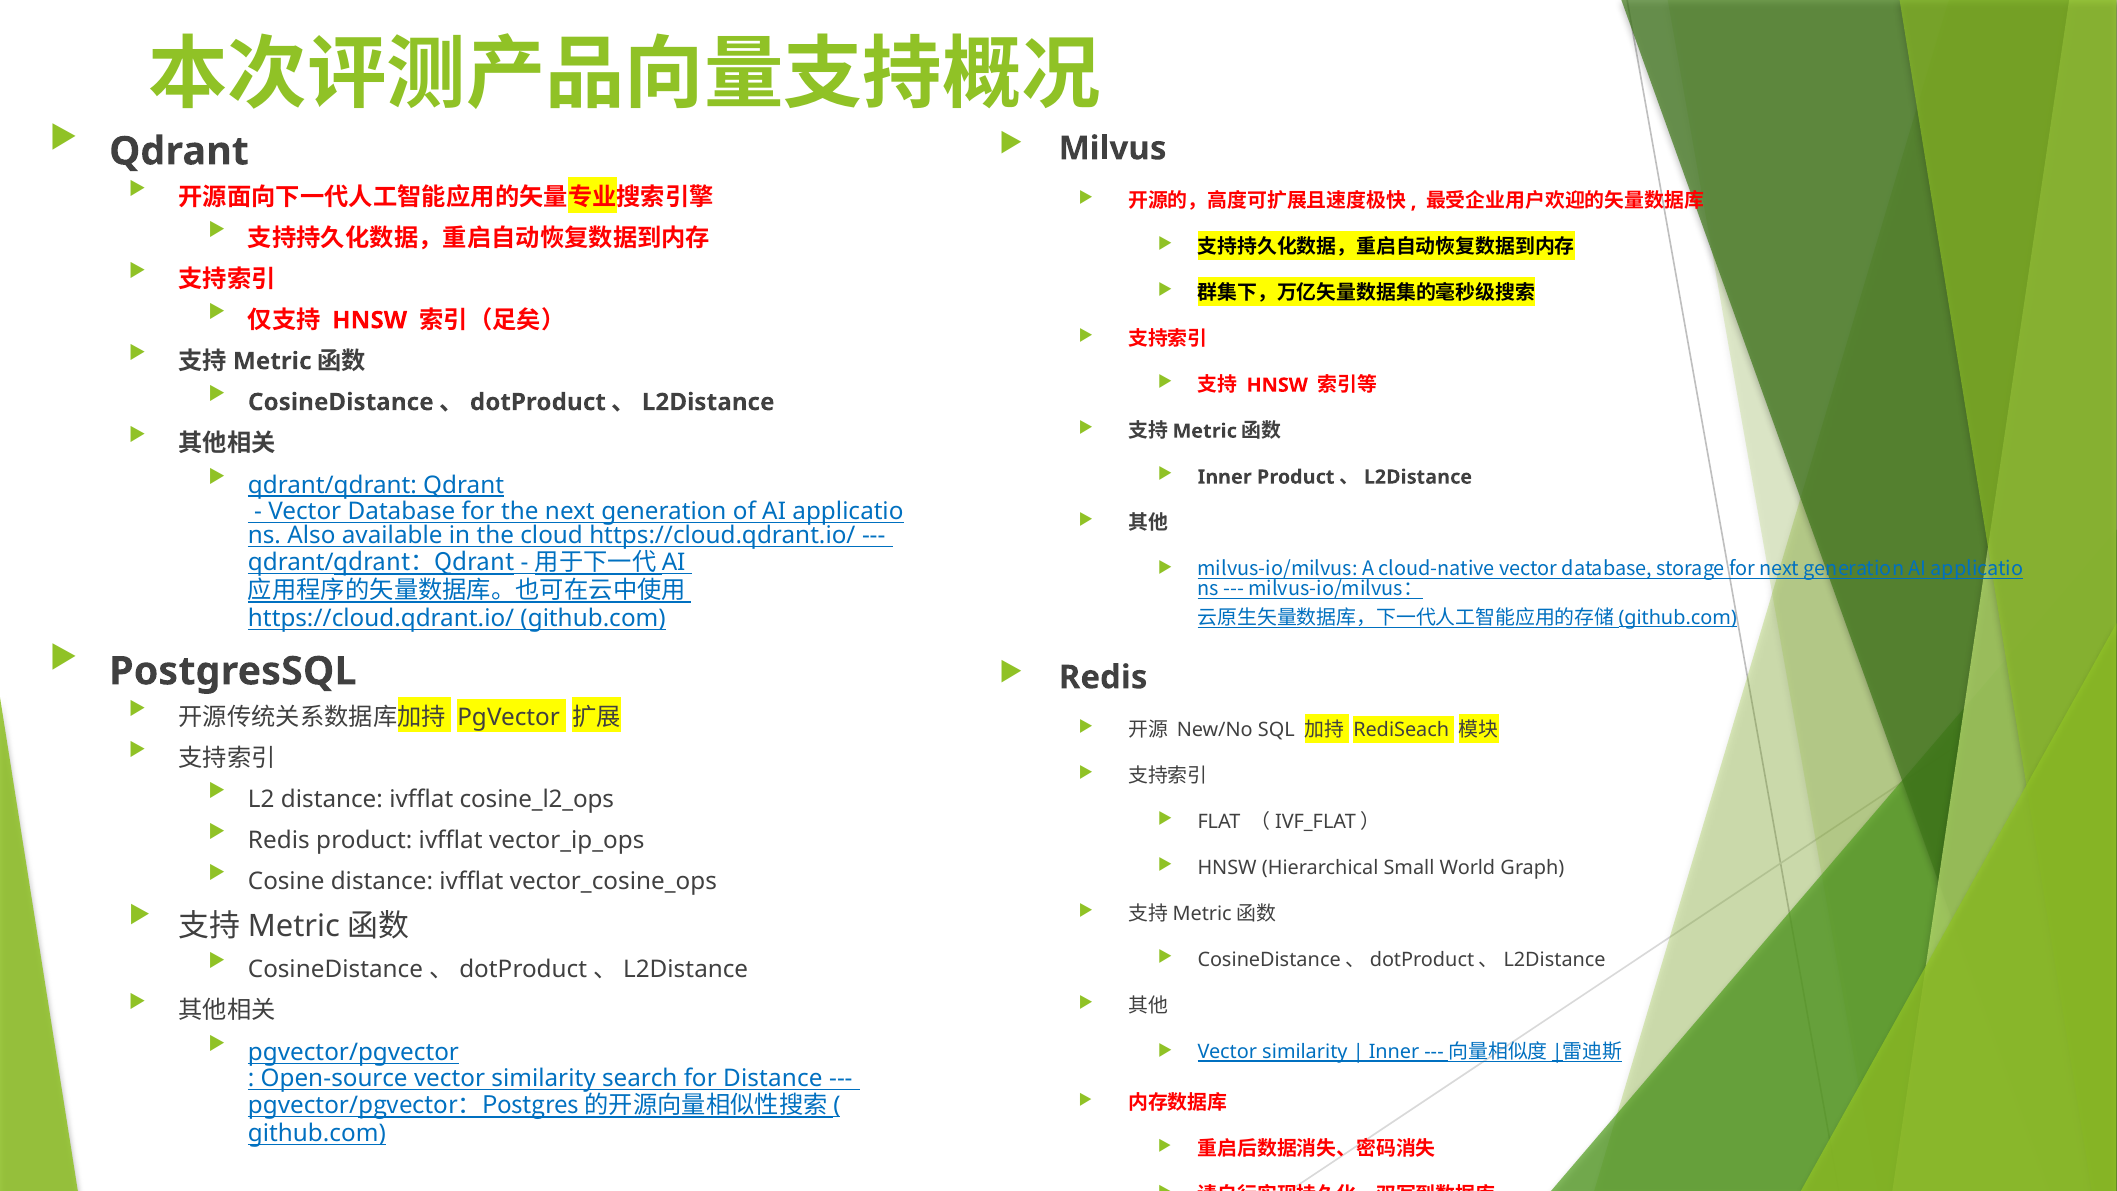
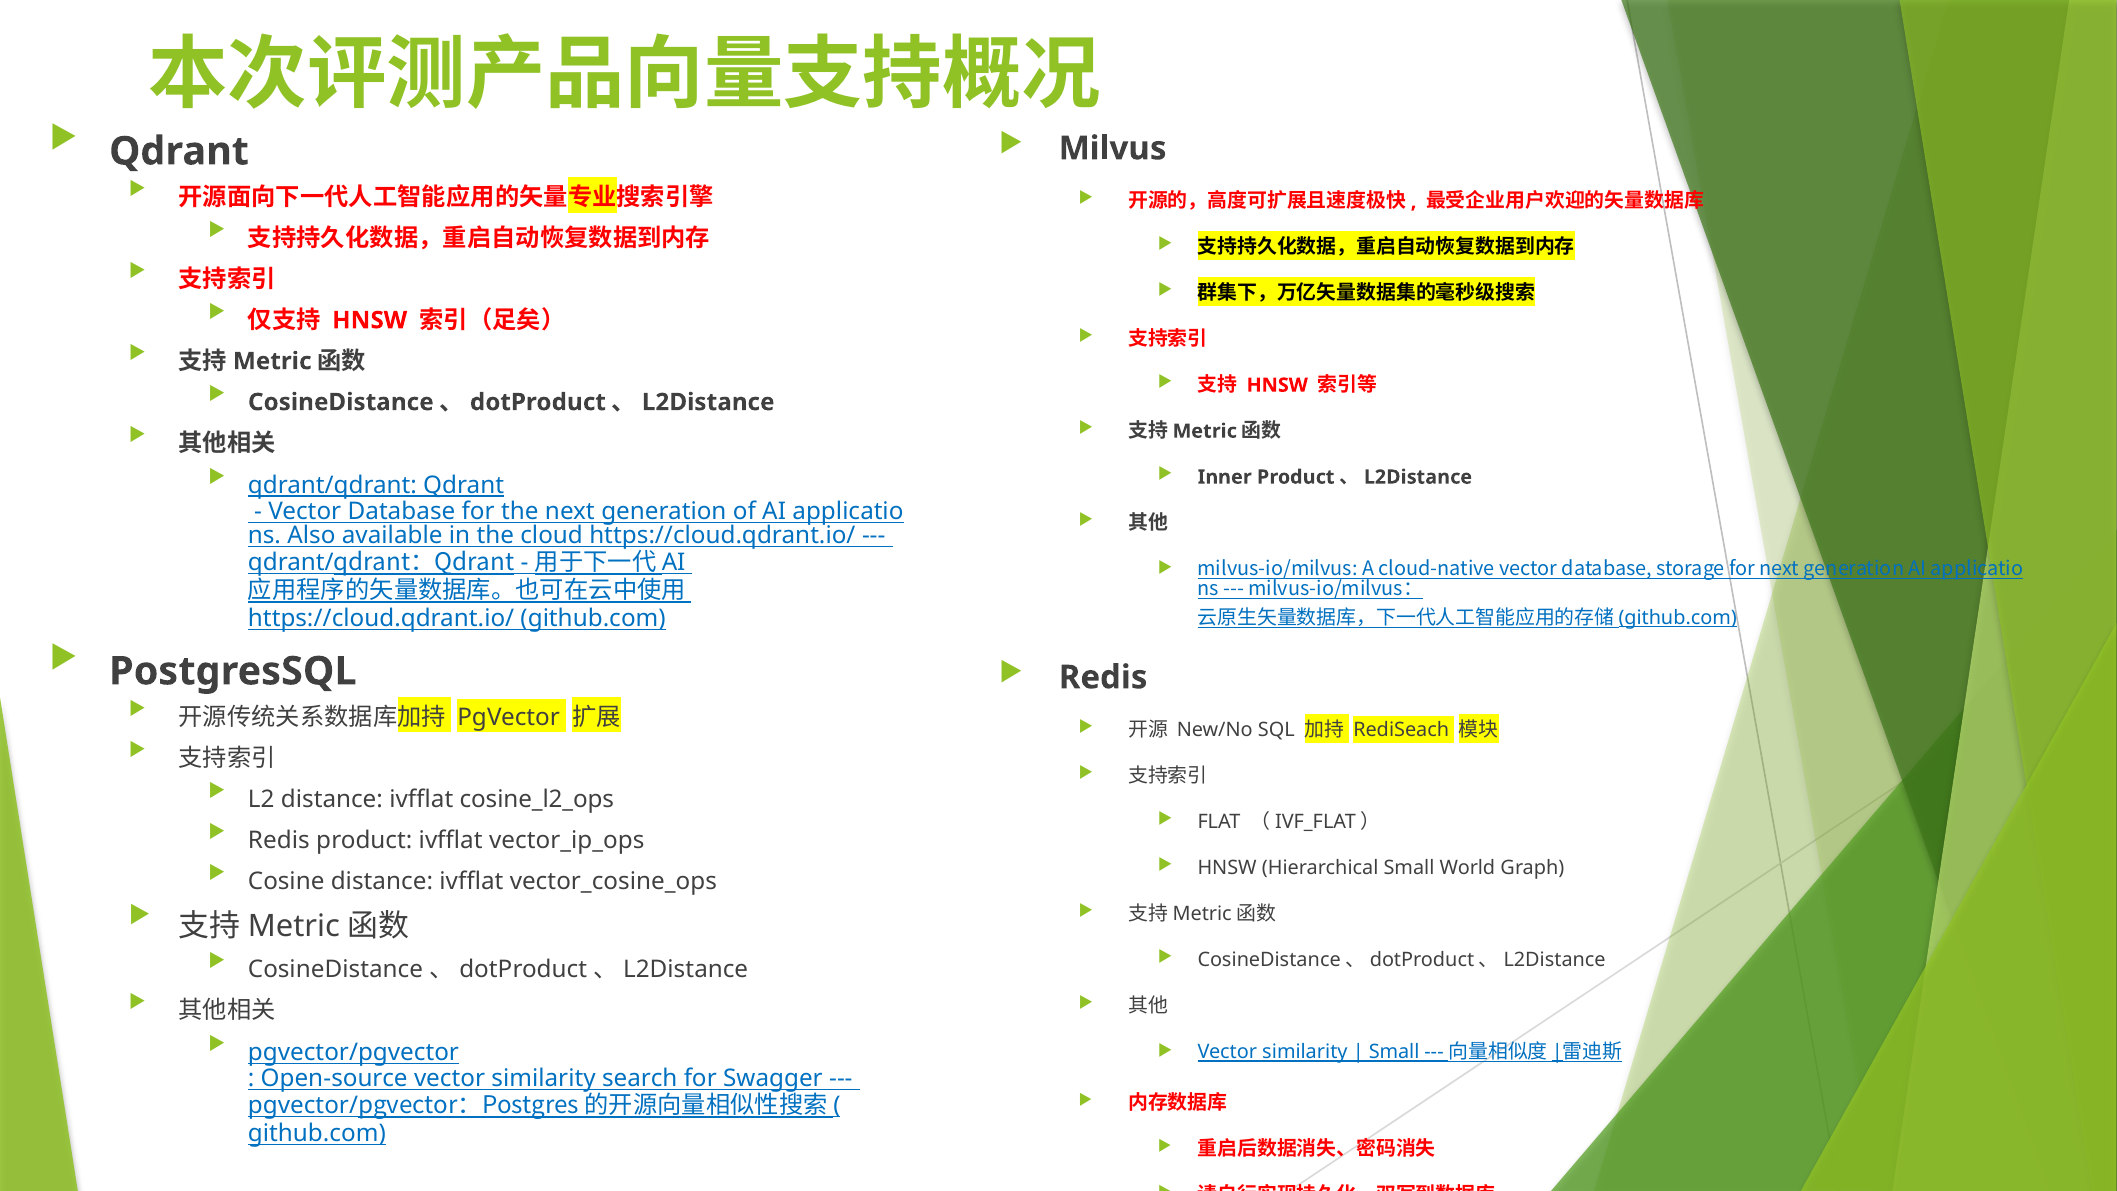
Inner: Inner -> Small (1394, 1052)
for Distance: Distance -> Swagger (773, 1078)
